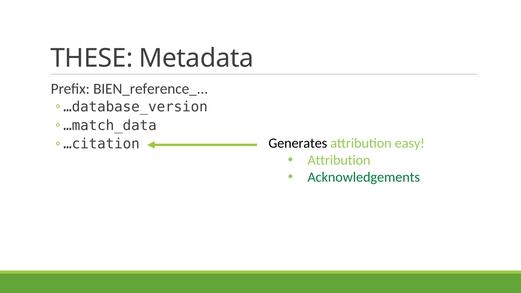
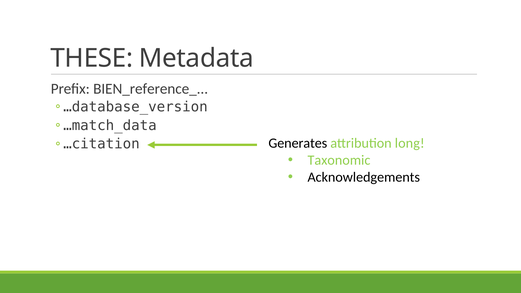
easy: easy -> long (410, 143)
Attribution: Attribution -> Taxonomic (339, 160)
Acknowledgements colour: green -> black (364, 177)
